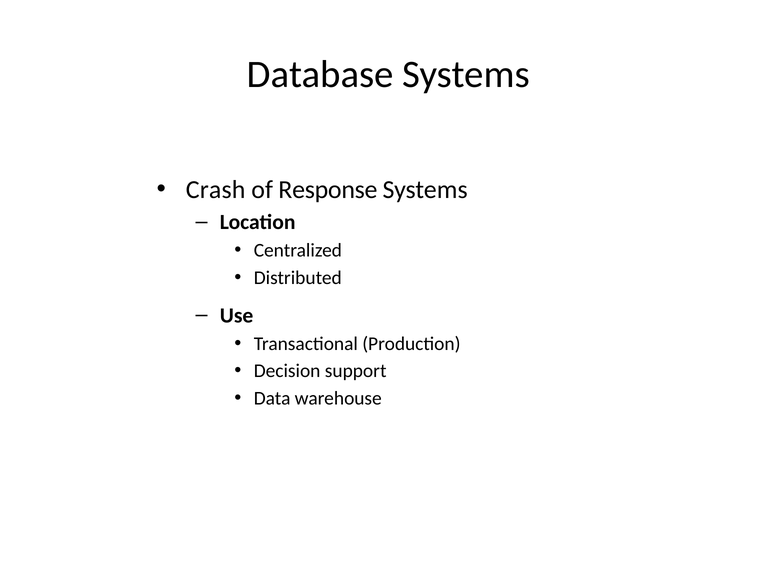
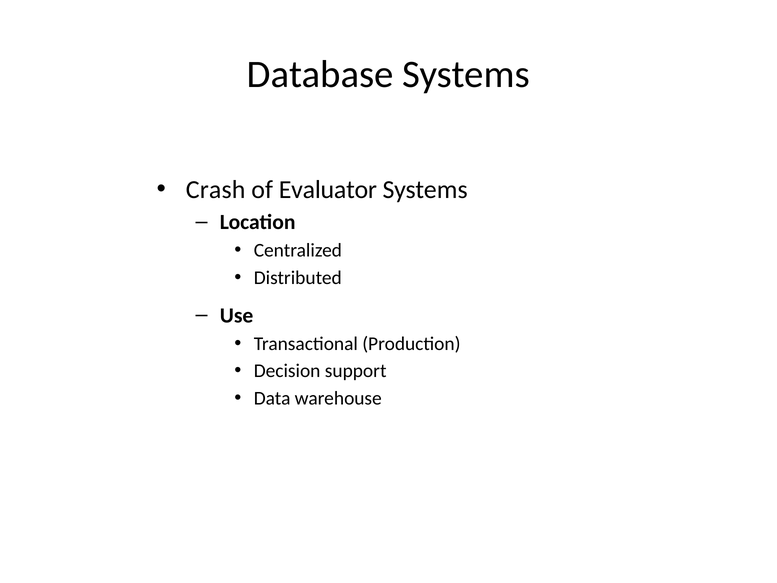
Response: Response -> Evaluator (328, 190)
